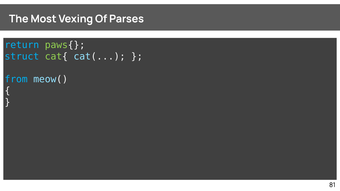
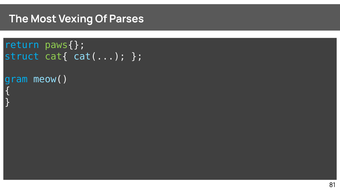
from: from -> gram (16, 79)
